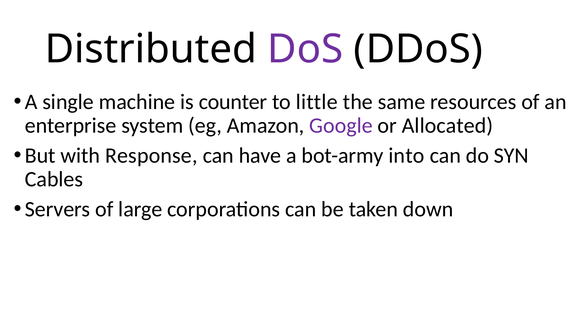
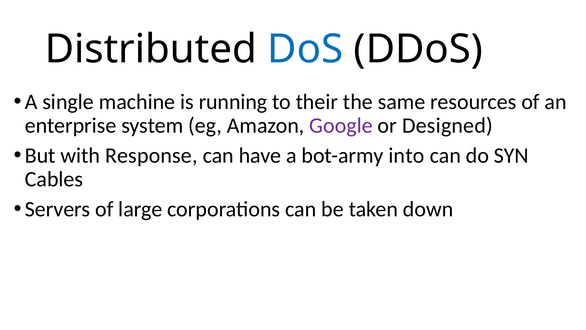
DoS colour: purple -> blue (305, 49)
counter: counter -> running (233, 102)
little: little -> their (317, 102)
Allocated: Allocated -> Designed (447, 125)
